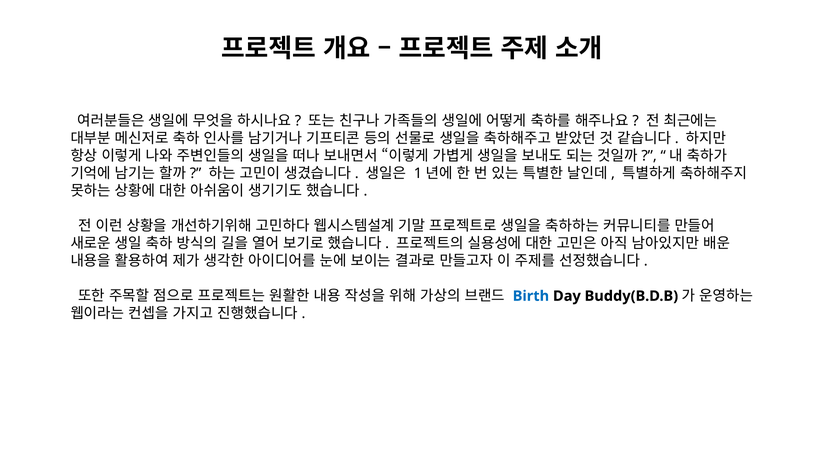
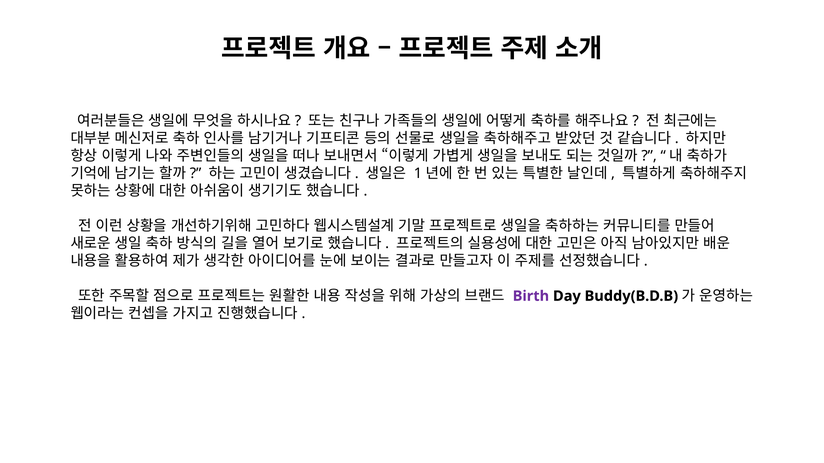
Birth colour: blue -> purple (531, 296)
